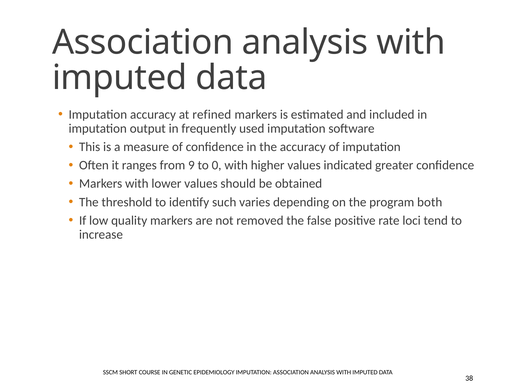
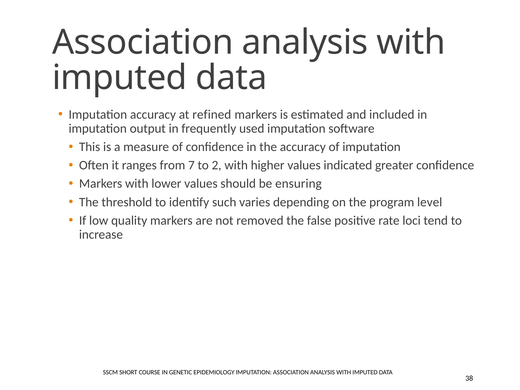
9: 9 -> 7 (191, 165)
0: 0 -> 2 (217, 165)
obtained: obtained -> ensuring (298, 184)
both: both -> level (430, 202)
